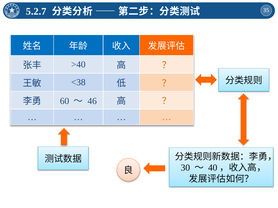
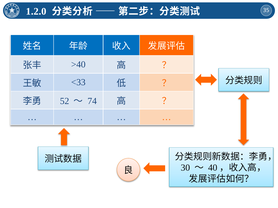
5.2.7: 5.2.7 -> 1.2.0 (36, 11)
<38: <38 -> <33 (78, 82)
60: 60 -> 52 (65, 101)
46: 46 -> 74 (92, 101)
